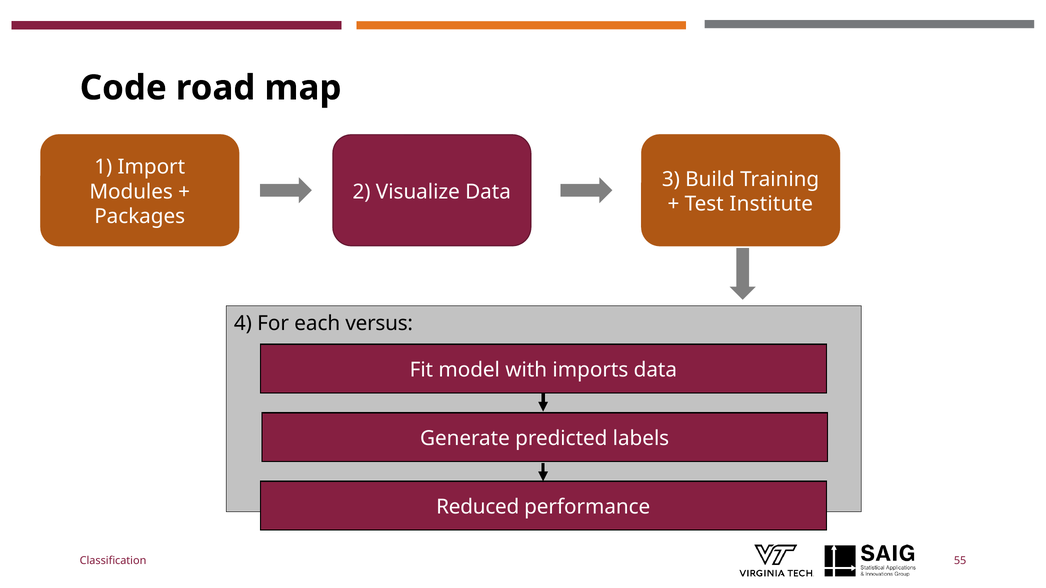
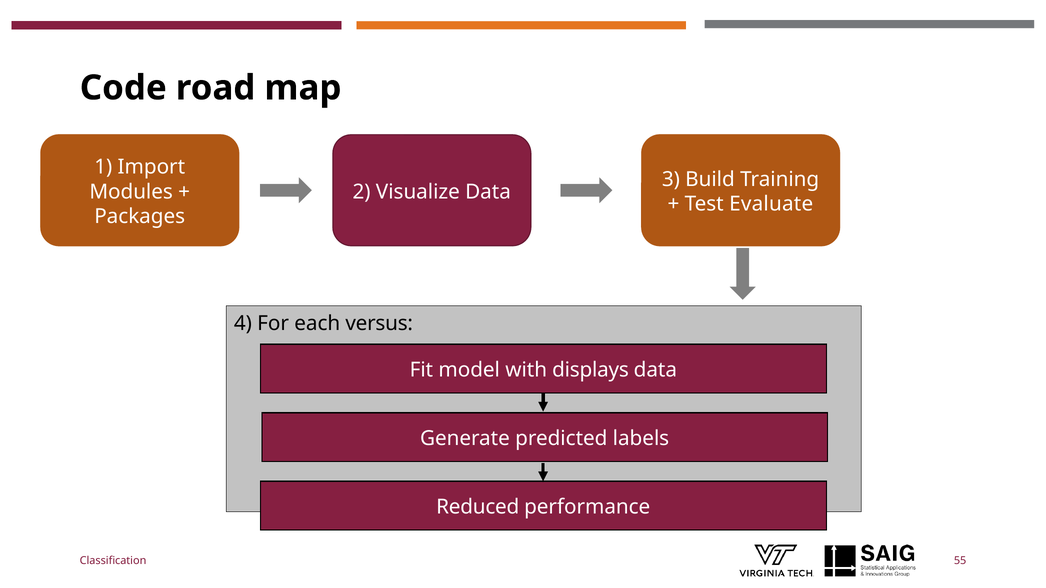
Institute: Institute -> Evaluate (771, 204)
imports: imports -> displays (591, 370)
